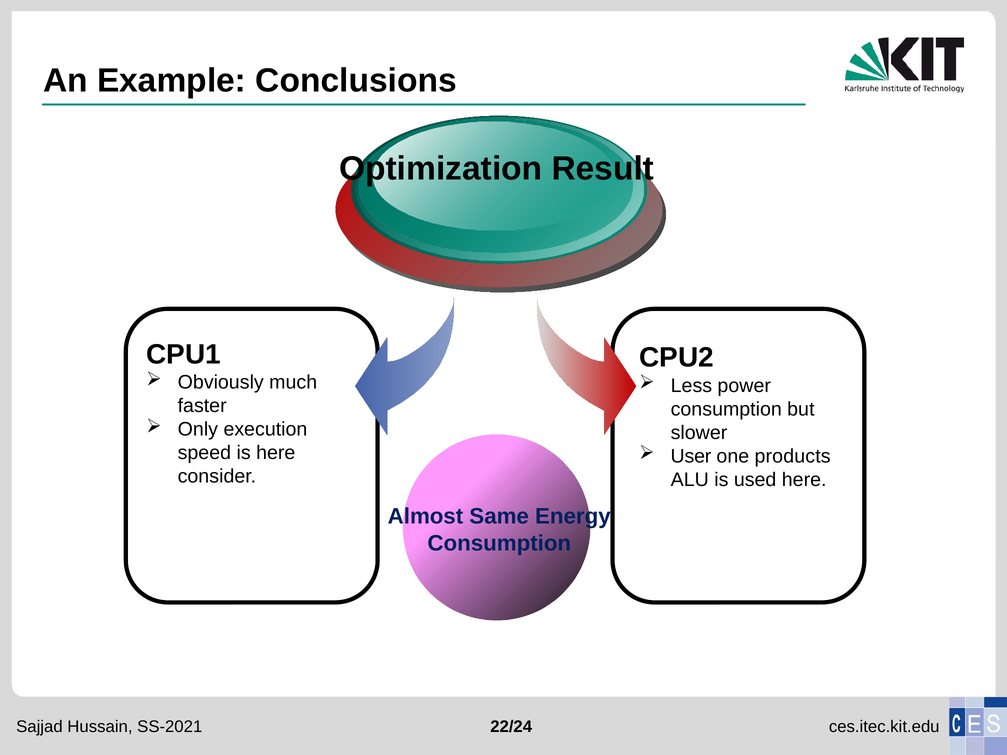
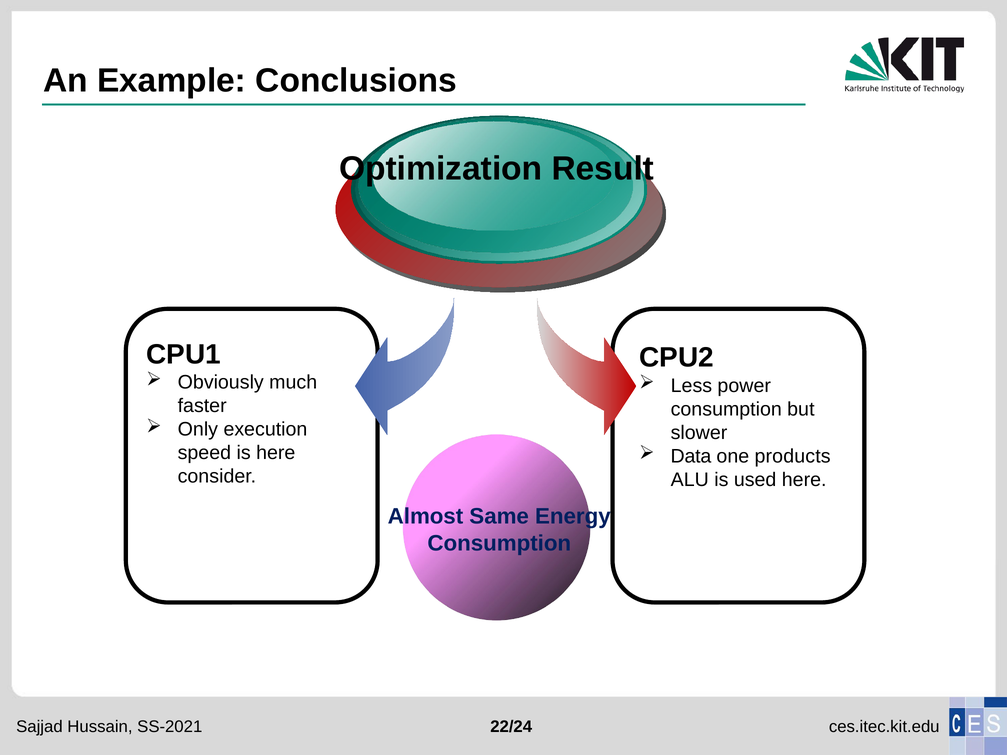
User: User -> Data (691, 456)
